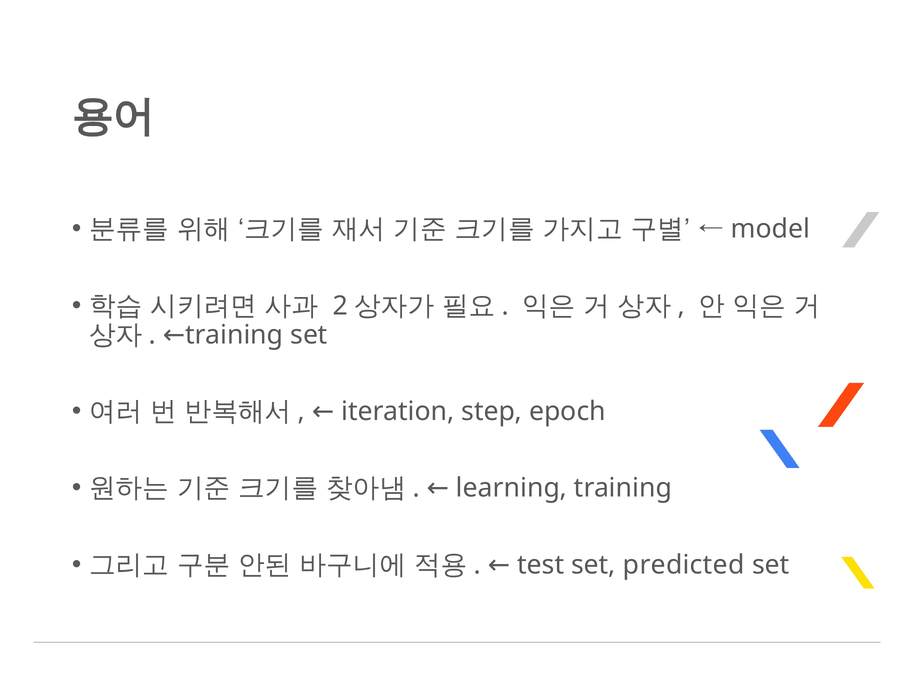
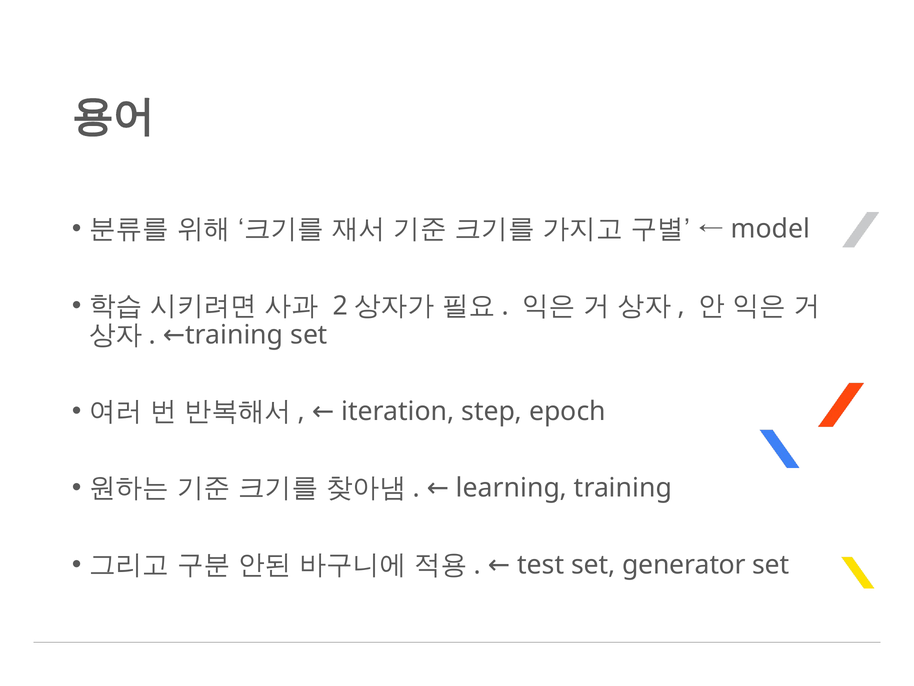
predicted: predicted -> generator (684, 564)
